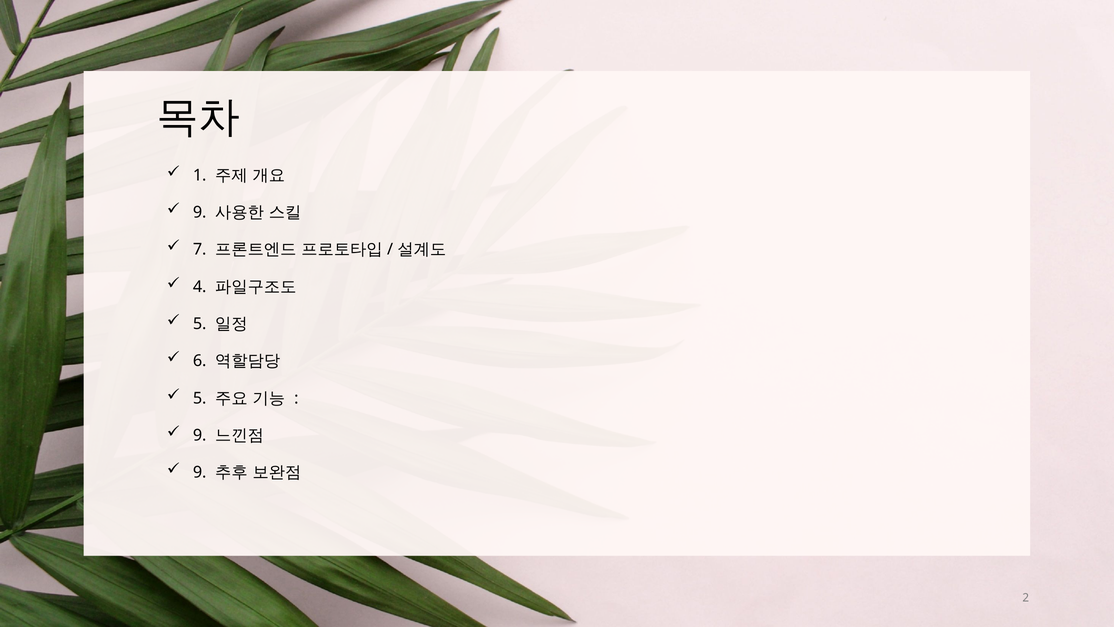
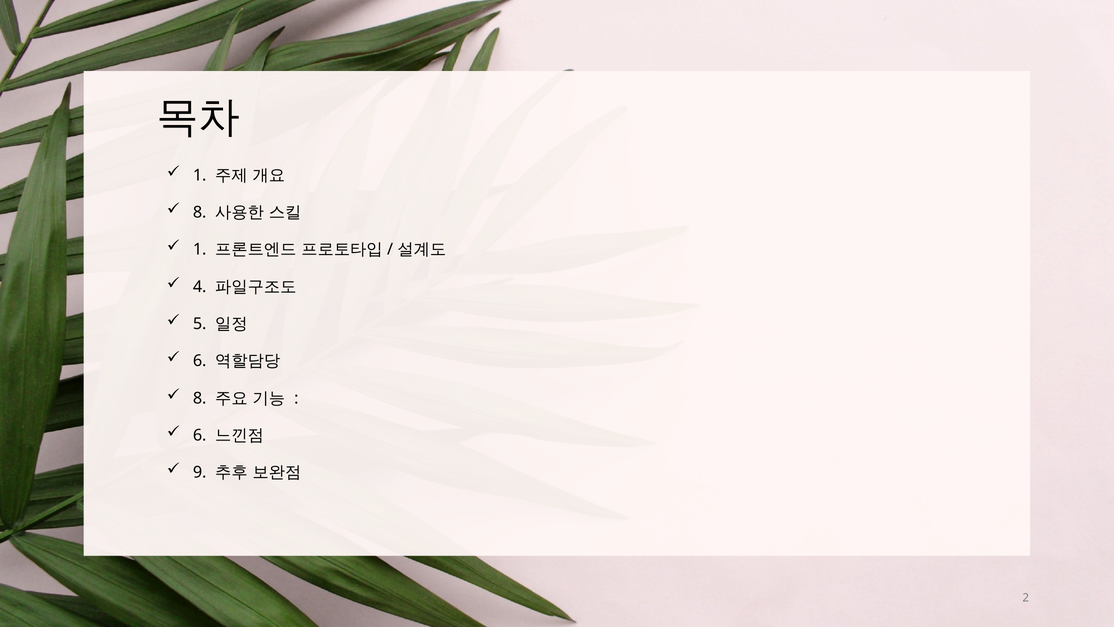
9: 9 -> 8 (200, 212)
7: 7 -> 1 (200, 249)
5: 5 -> 8 (200, 398)
9: 9 -> 6 (200, 435)
